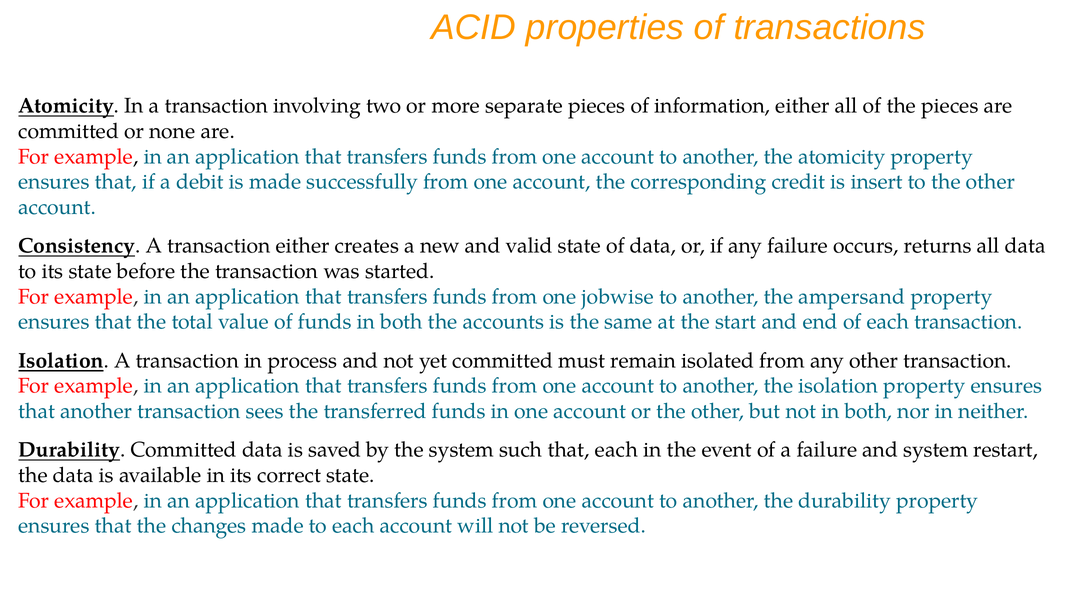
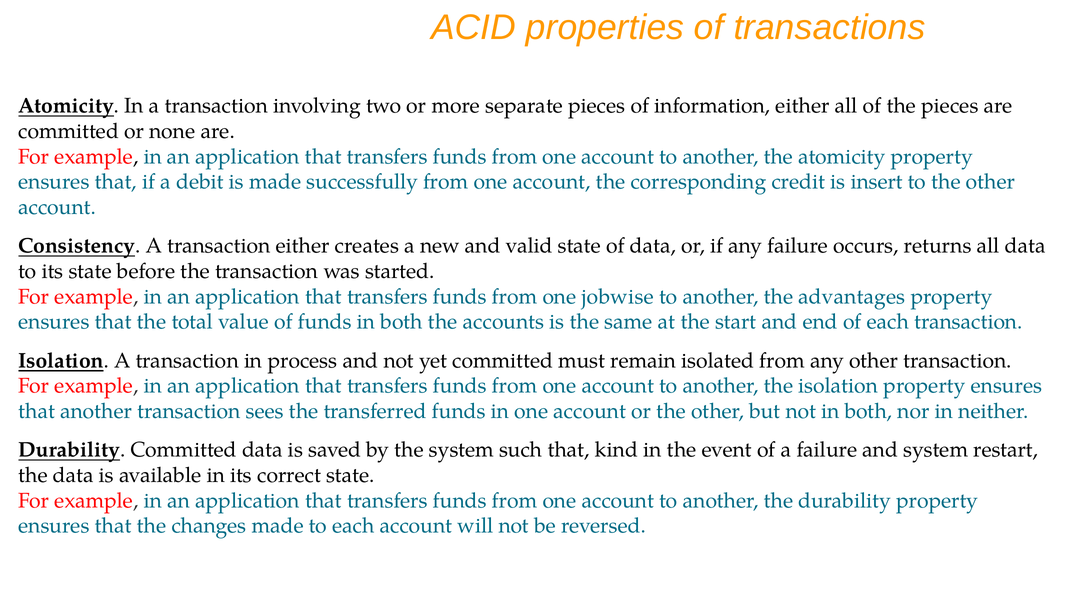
ampersand: ampersand -> advantages (852, 297)
that each: each -> kind (616, 450)
